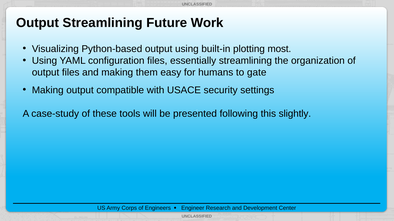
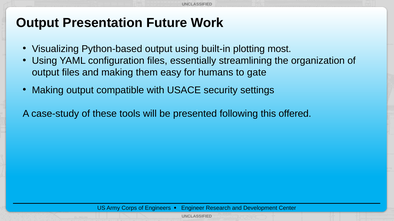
Output Streamlining: Streamlining -> Presentation (103, 23)
slightly: slightly -> offered (295, 114)
